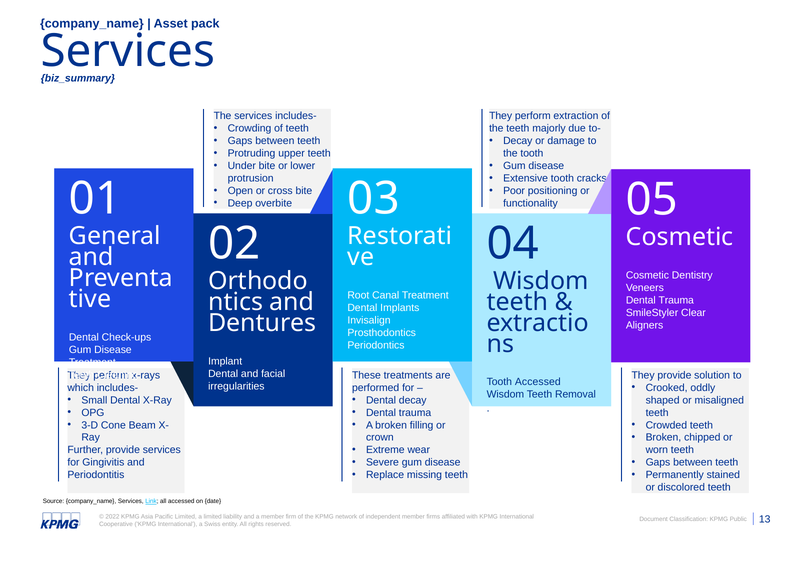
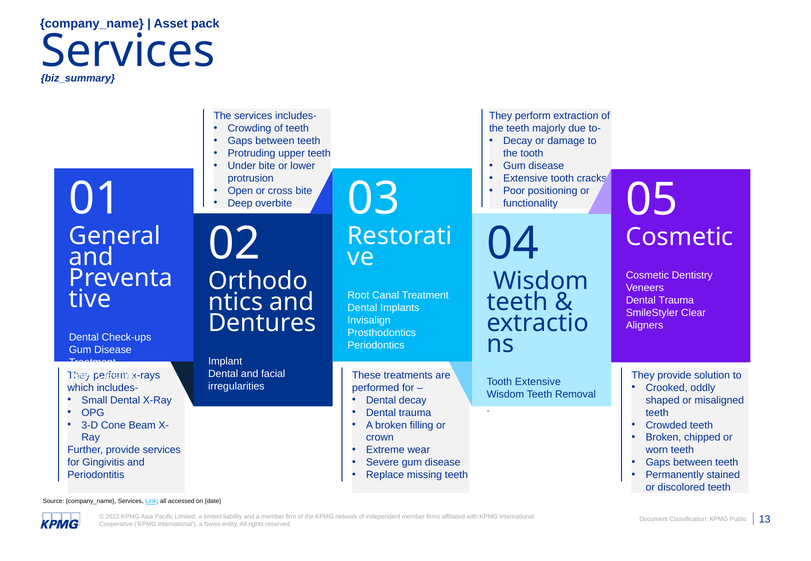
Tooth Accessed: Accessed -> Extensive (538, 382)
